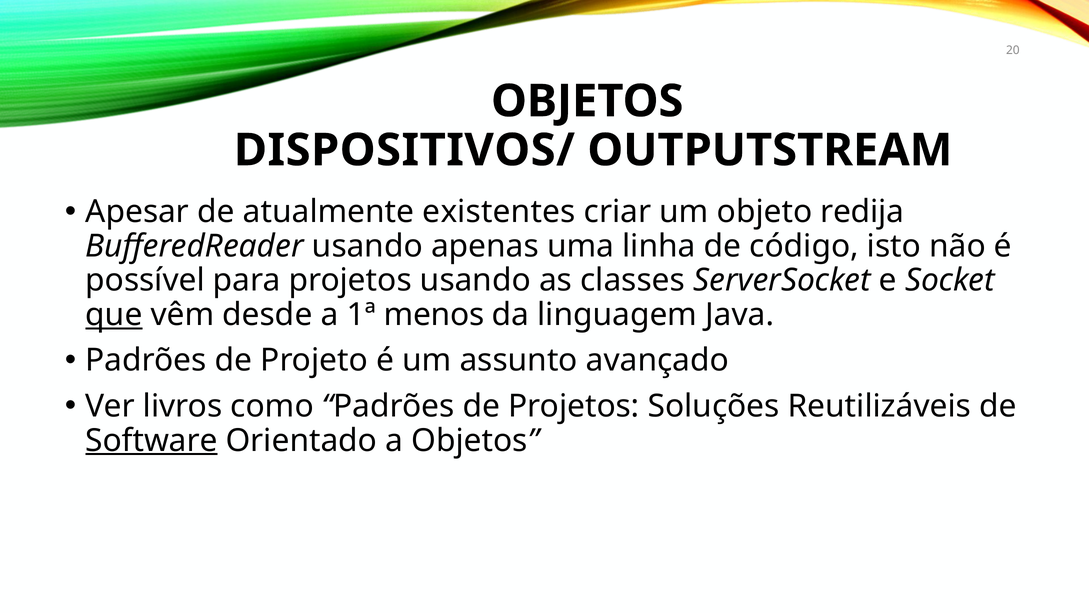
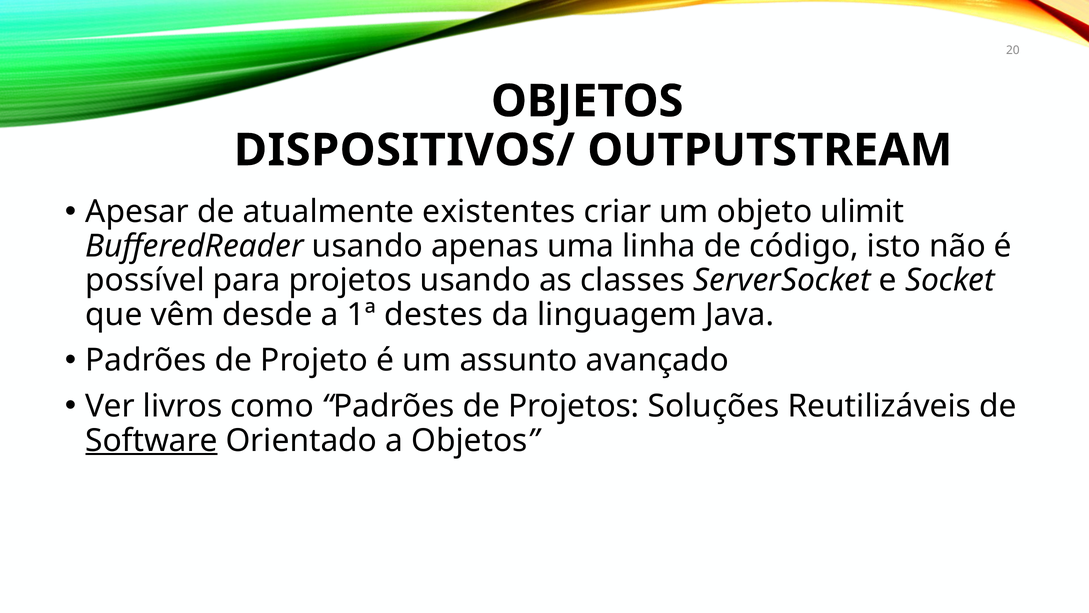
redija: redija -> ulimit (862, 212)
que underline: present -> none (114, 315)
menos: menos -> destes (434, 315)
